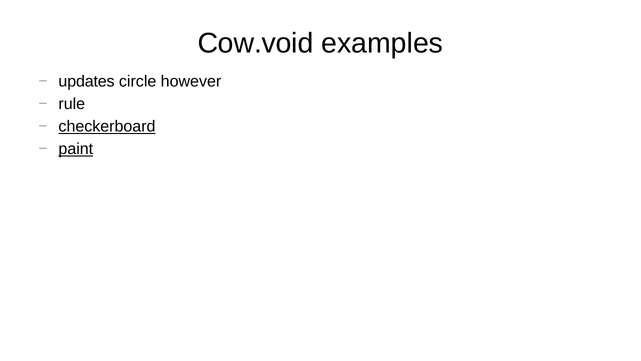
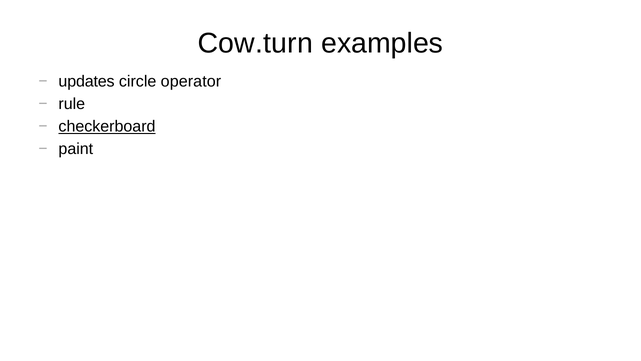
Cow.void: Cow.void -> Cow.turn (255, 43)
however: however -> operator (191, 81)
paint underline: present -> none (76, 149)
